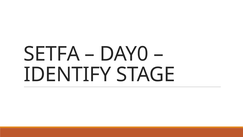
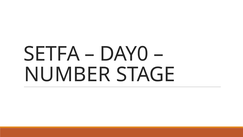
IDENTIFY: IDENTIFY -> NUMBER (67, 74)
